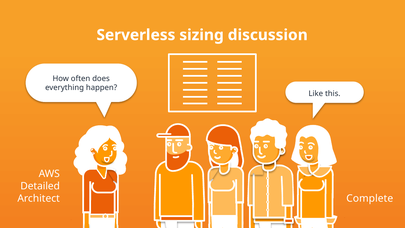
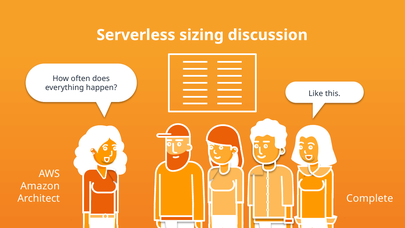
Detailed: Detailed -> Amazon (40, 186)
